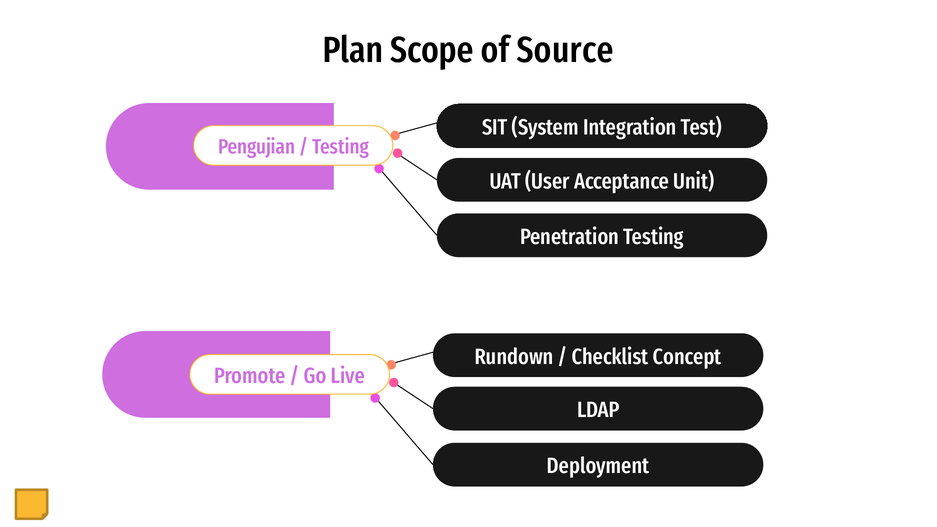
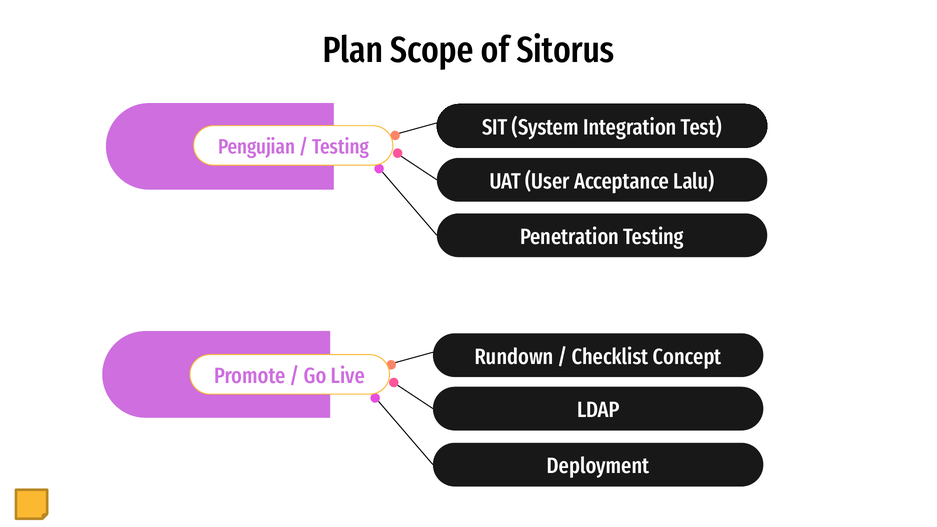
Source: Source -> Sitorus (565, 50)
Unit: Unit -> Lalu (694, 181)
